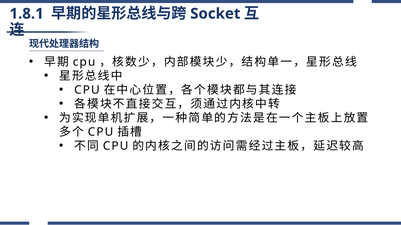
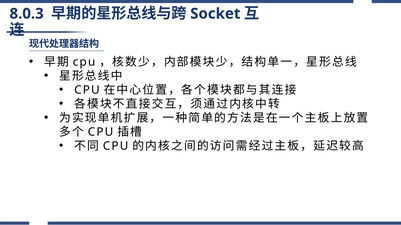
1.8.1: 1.8.1 -> 8.0.3 (27, 14)
